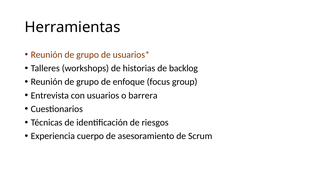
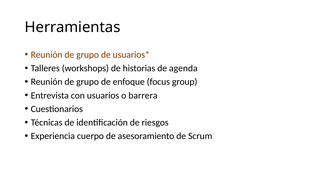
backlog: backlog -> agenda (183, 68)
